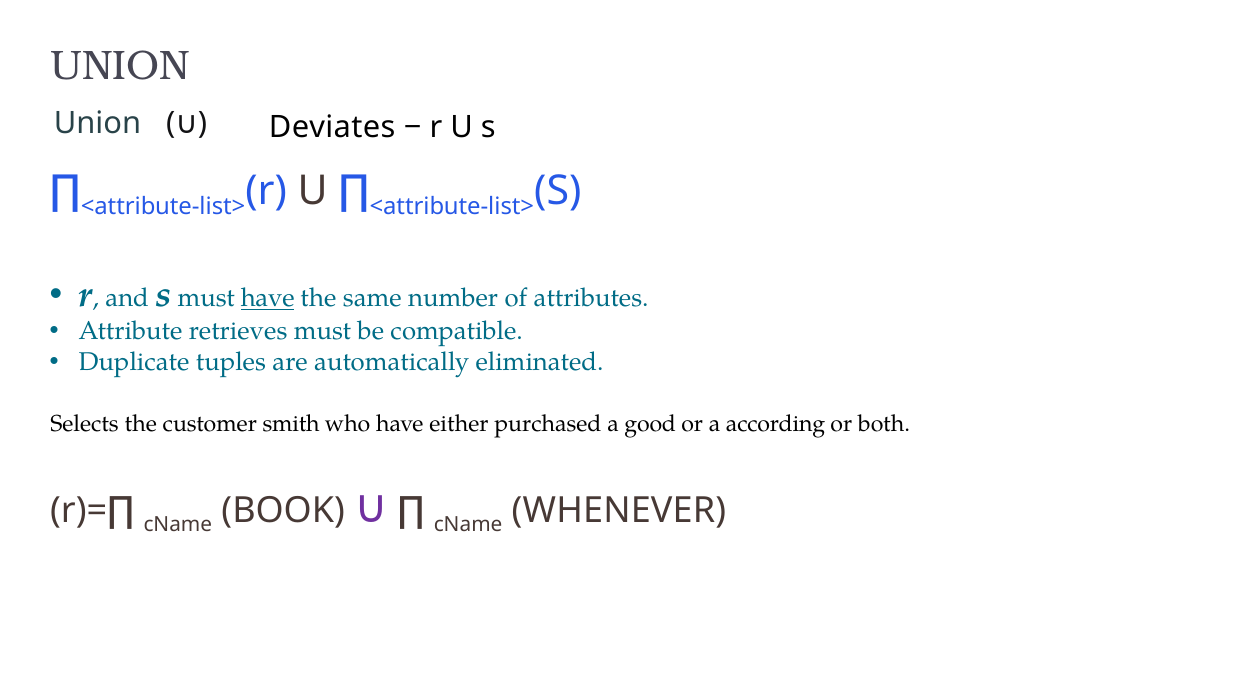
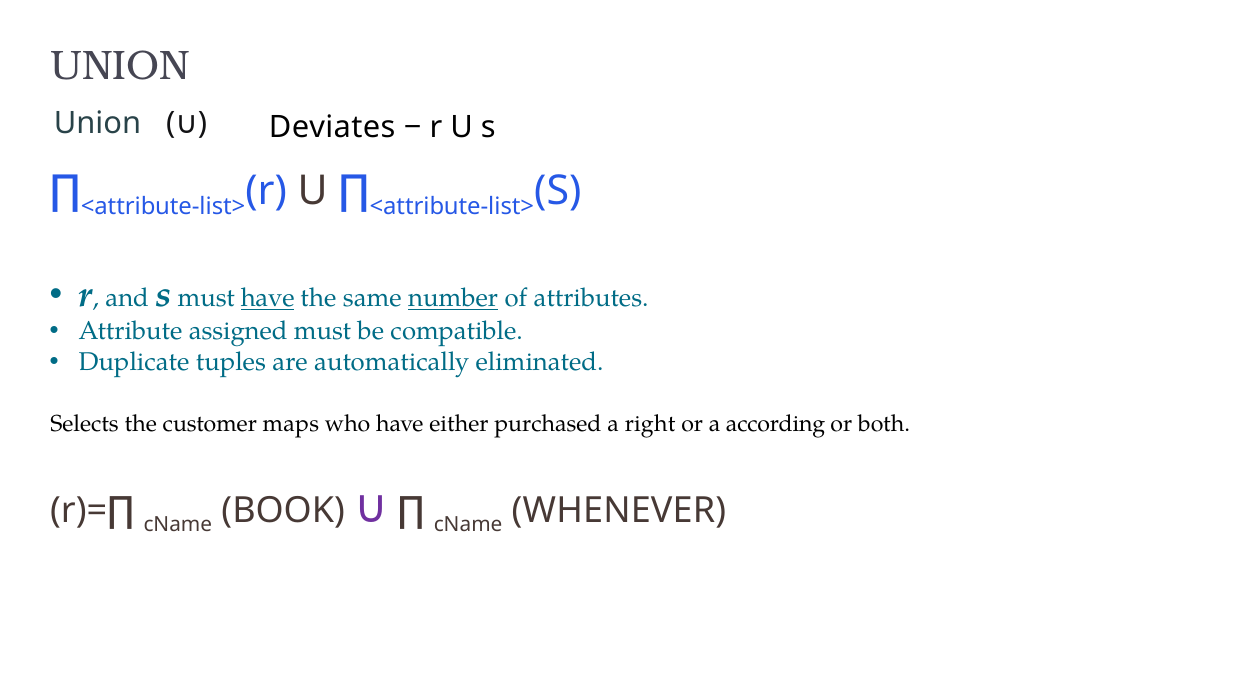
number underline: none -> present (453, 299)
retrieves: retrieves -> assigned (238, 332)
smith: smith -> maps (291, 424)
good: good -> right (650, 424)
